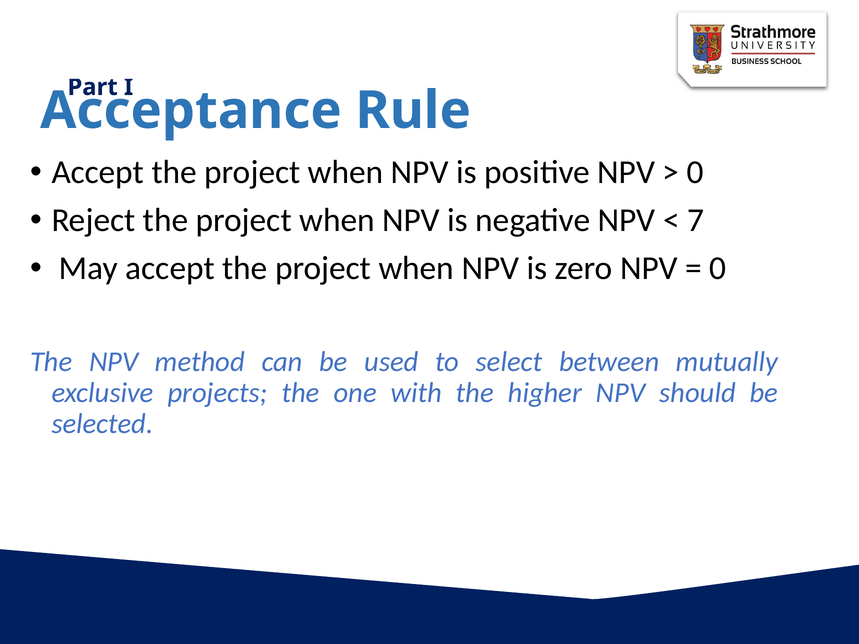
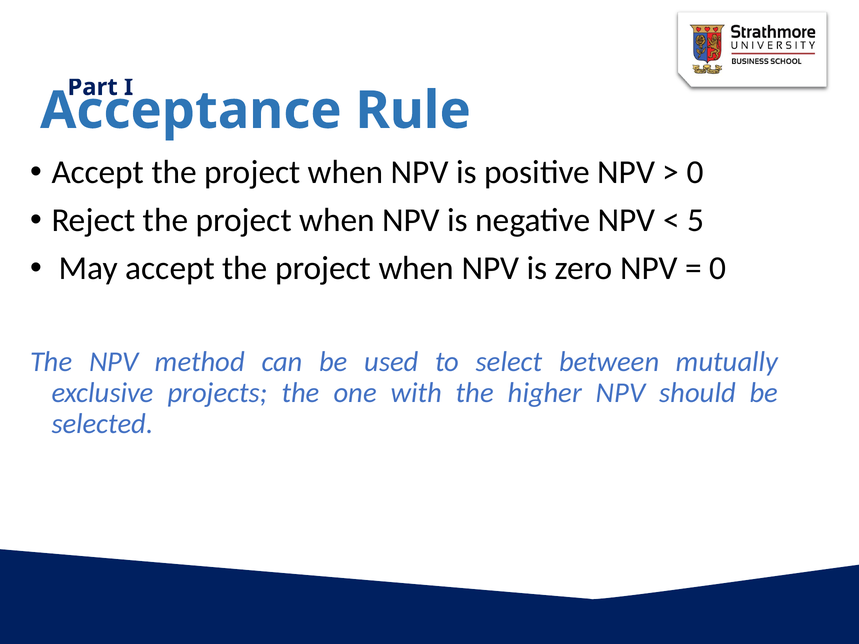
7: 7 -> 5 (696, 220)
